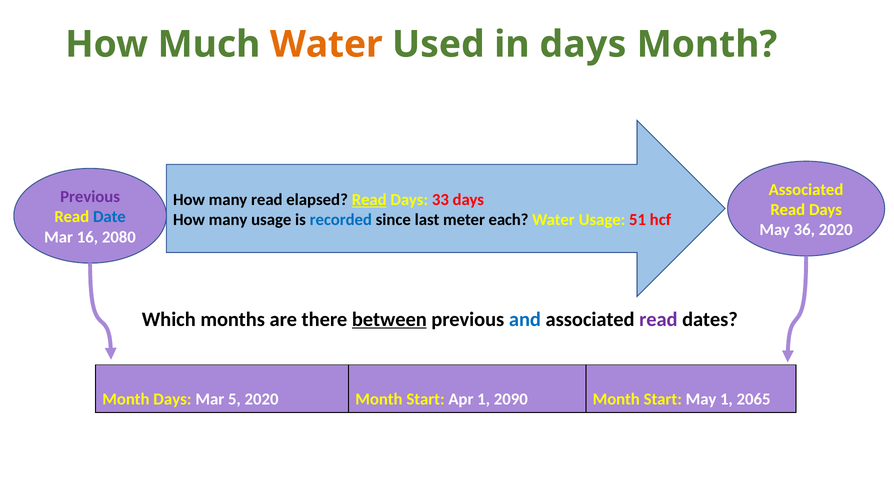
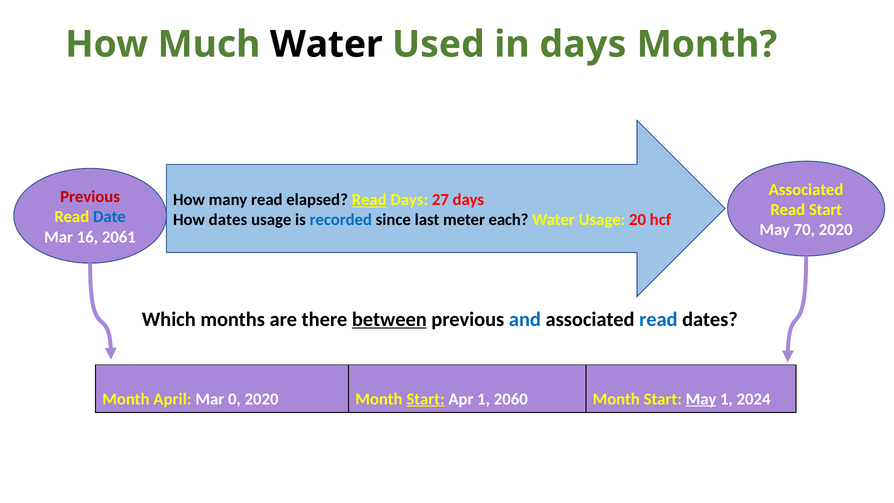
Water colour: orange -> black (326, 44)
Previous colour: purple -> red (90, 197)
33: 33 -> 27 (440, 199)
Days: Days -> Start (825, 210)
many: many -> dates (228, 220)
51: 51 -> 20 (638, 220)
36: 36 -> 70 (804, 230)
2080: 2080 -> 2061 (119, 237)
read colour: purple -> blue (658, 319)
Month Days: Days -> April (172, 399)
5: 5 -> 0 (234, 399)
Start underline: none -> present (425, 399)
2090: 2090 -> 2060 (511, 399)
May underline: none -> present (701, 399)
2065: 2065 -> 2024 (754, 399)
